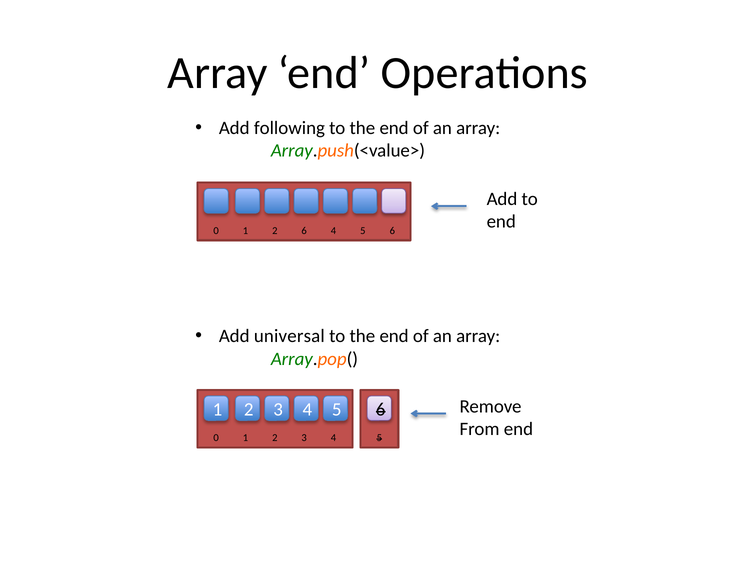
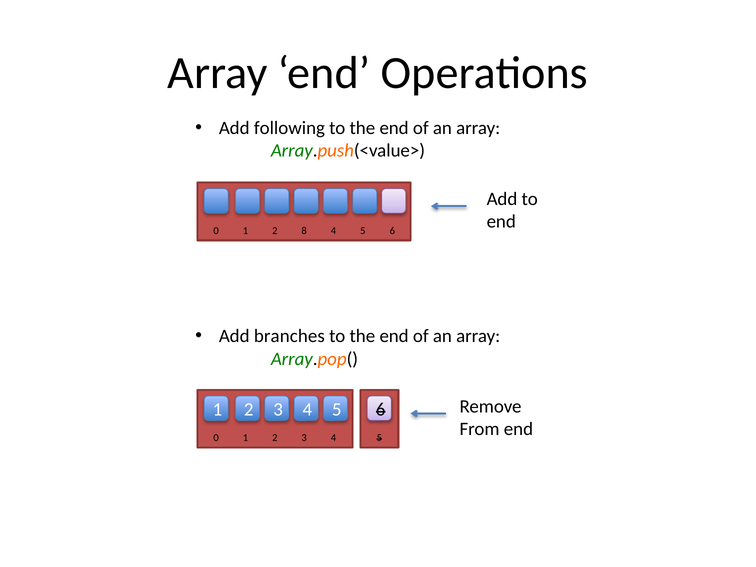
2 6: 6 -> 8 (304, 231)
universal: universal -> branches (289, 336)
